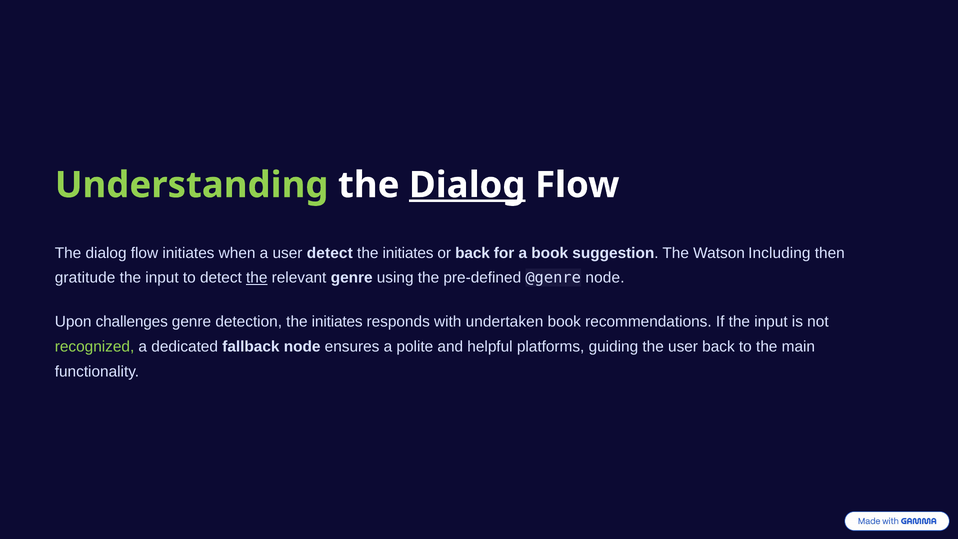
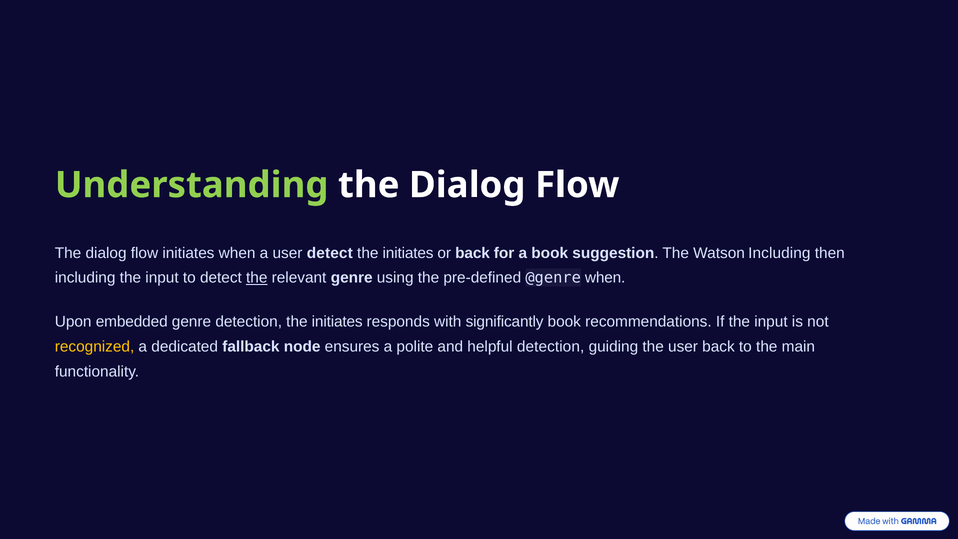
Dialog underline: present -> none (467, 185)
gratitude: gratitude -> including (85, 278)
@genre node: node -> when (605, 278)
challenges: challenges -> embedded (132, 322)
undertaken: undertaken -> significantly (505, 322)
recognized colour: light green -> yellow (95, 347)
helpful platforms: platforms -> detection (551, 347)
